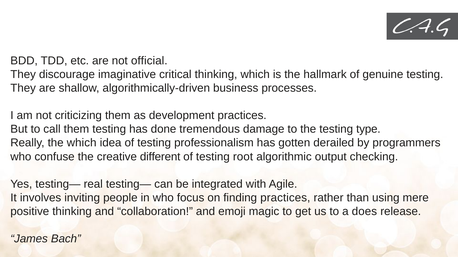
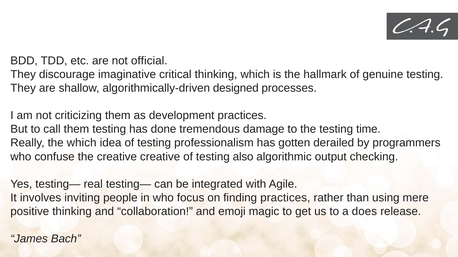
business: business -> designed (236, 88)
type: type -> time (368, 129)
creative different: different -> creative (160, 157)
root: root -> also (243, 157)
